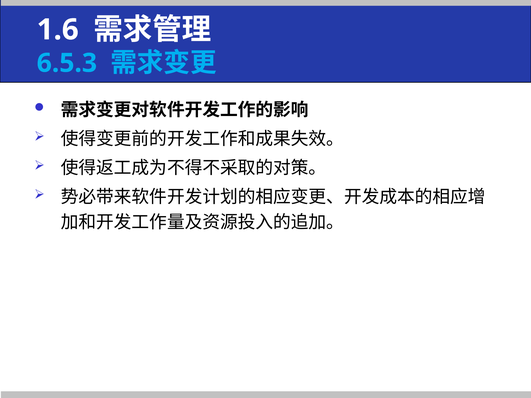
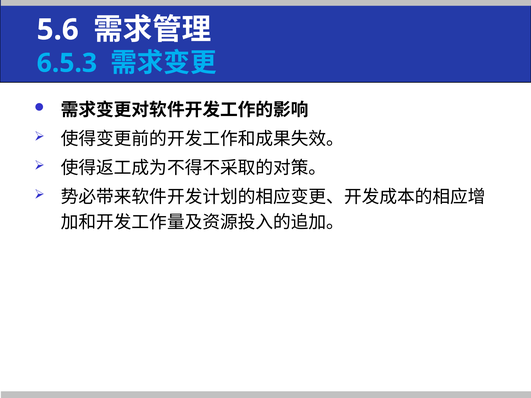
1.6: 1.6 -> 5.6 (58, 30)
